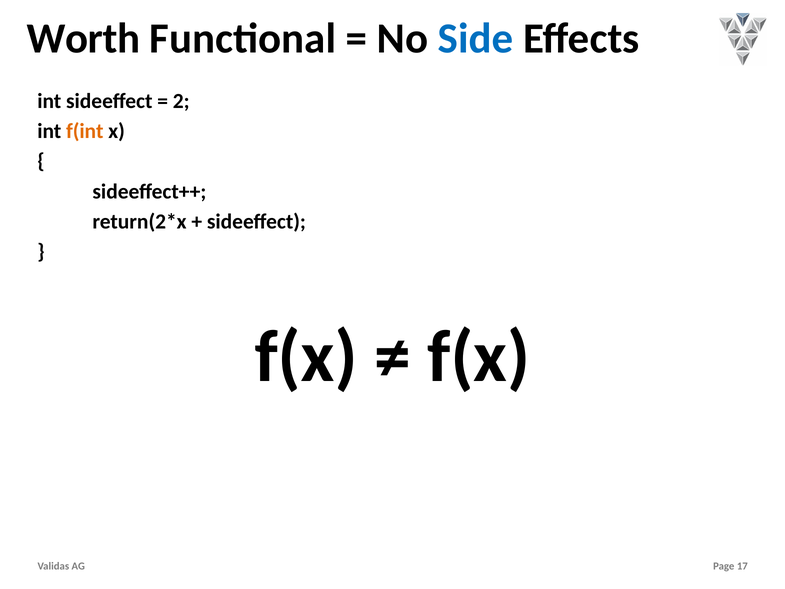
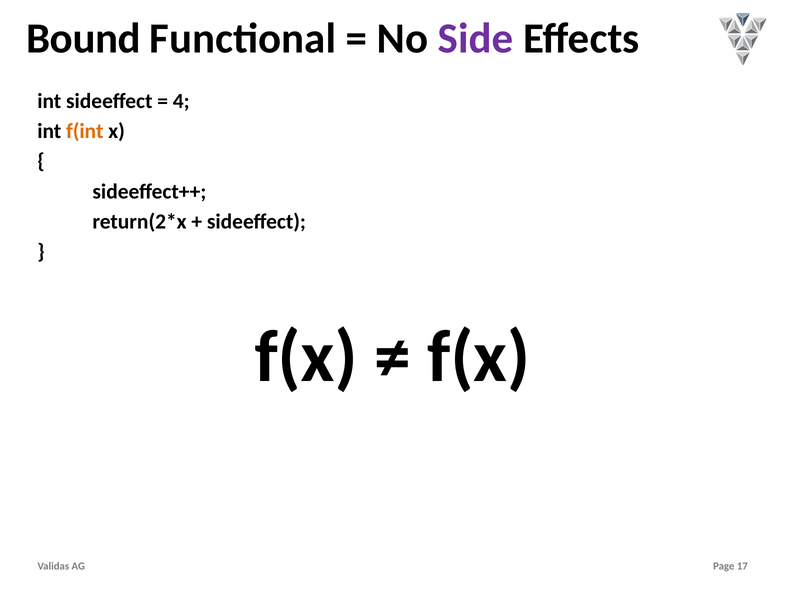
Worth: Worth -> Bound (83, 38)
Side colour: blue -> purple (476, 38)
2: 2 -> 4 (181, 101)
